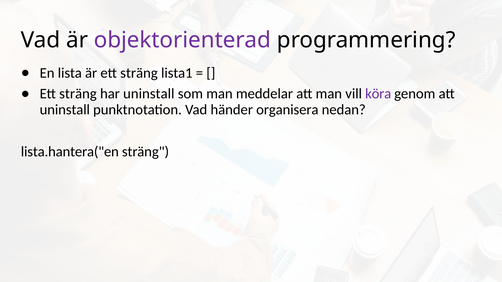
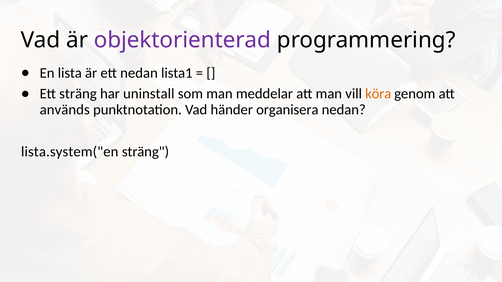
är ett sträng: sträng -> nedan (139, 73)
köra colour: purple -> orange (378, 94)
uninstall: uninstall -> används (65, 110)
lista.hantera("en: lista.hantera("en -> lista.system("en (70, 152)
